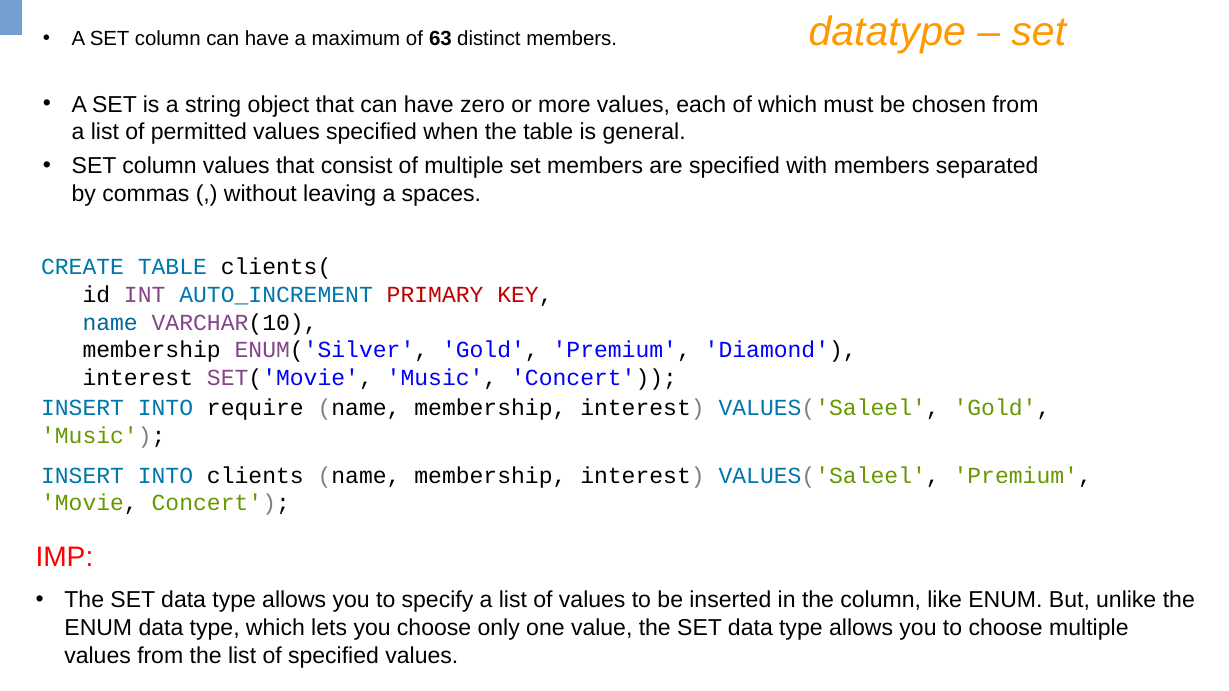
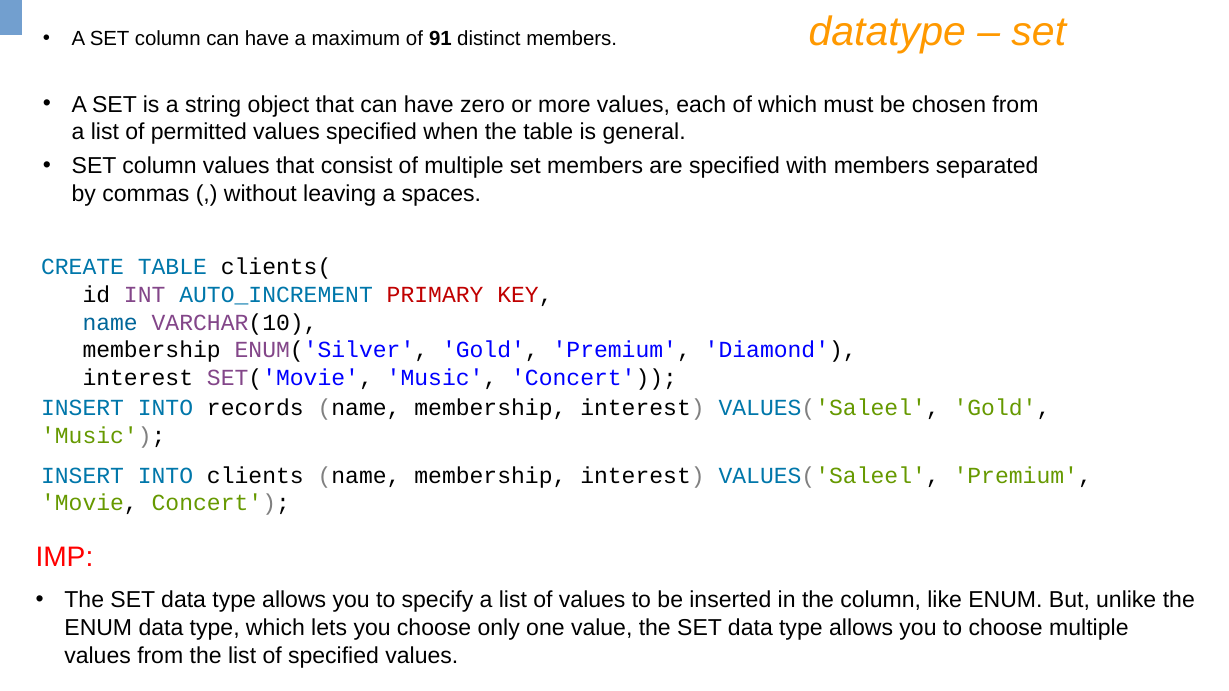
63: 63 -> 91 (440, 39)
require: require -> records (255, 408)
